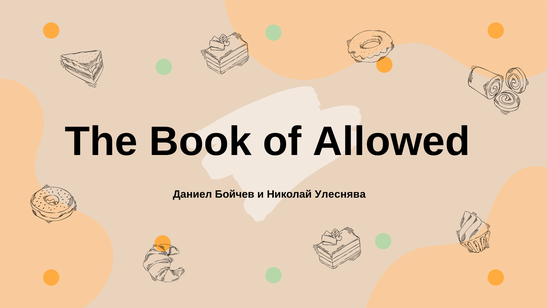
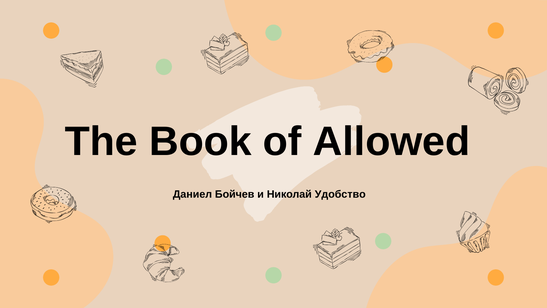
Улеснява: Улеснява -> Удобство (340, 194)
